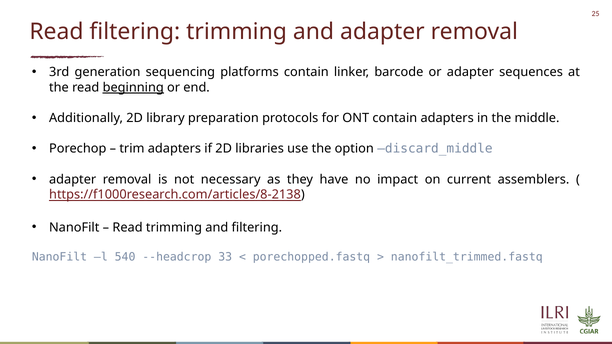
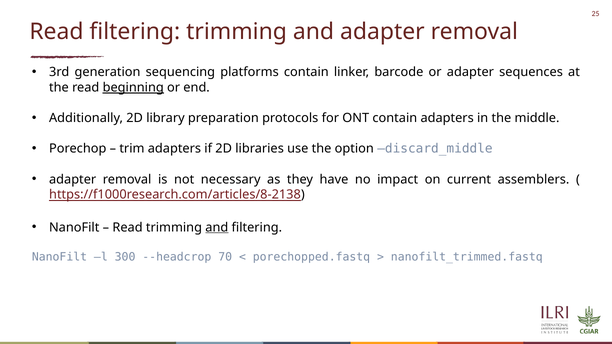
and underline: none -> present (217, 228)
540: 540 -> 300 (125, 257)
33: 33 -> 70 (225, 257)
